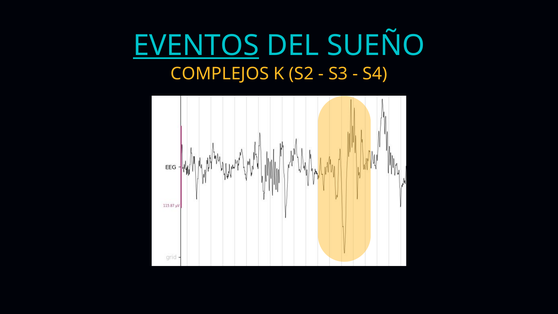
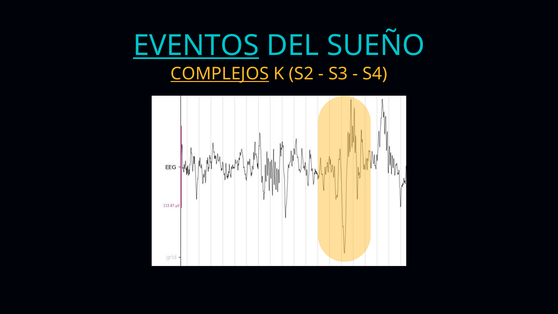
COMPLEJOS underline: none -> present (220, 74)
